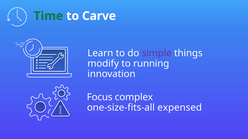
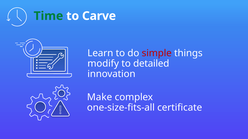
simple colour: purple -> red (157, 53)
running: running -> detailed (151, 64)
Focus: Focus -> Make (100, 97)
expensed: expensed -> certificate (180, 108)
